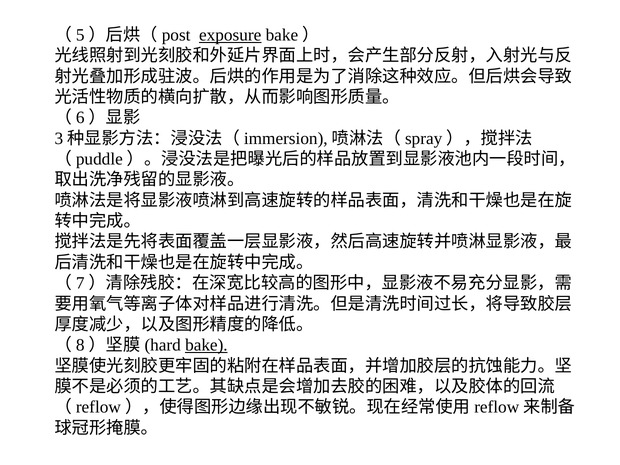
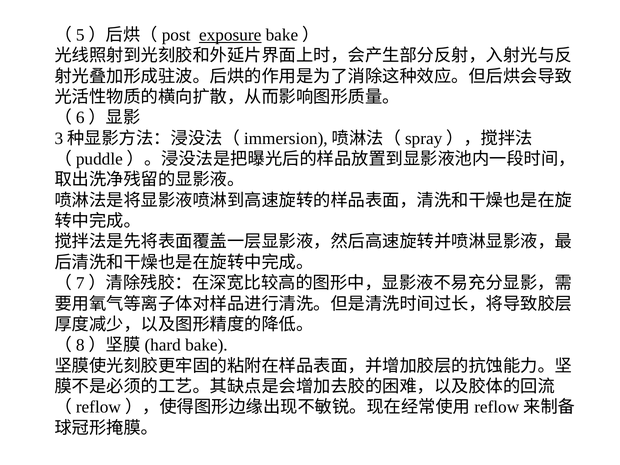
bake underline: present -> none (206, 345)
